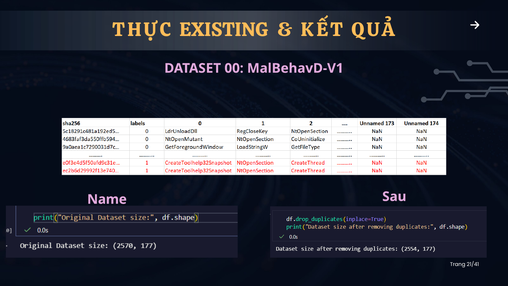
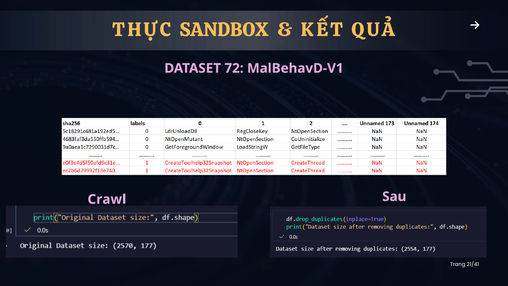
EXISTING: EXISTING -> SANDBOX (224, 30)
00: 00 -> 72 (234, 68)
Name: Name -> Crawl (107, 199)
